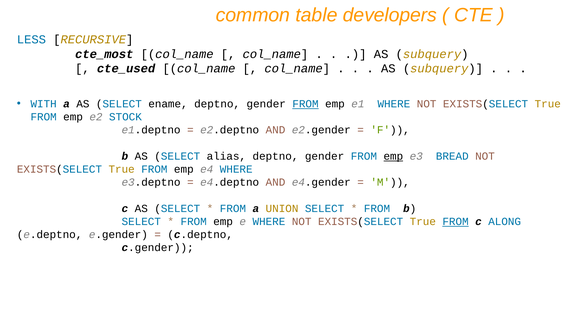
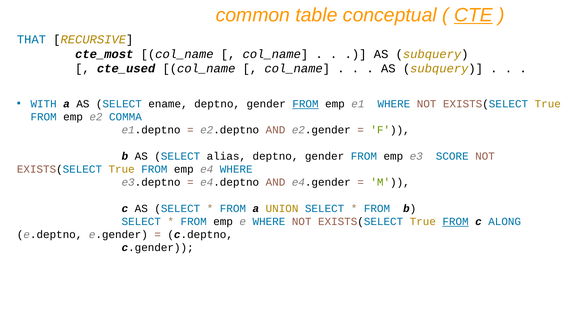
developers: developers -> conceptual (390, 15)
CTE underline: none -> present (473, 15)
LESS: LESS -> THAT (31, 40)
STOCK: STOCK -> COMMA (125, 117)
emp underline: present -> none (393, 156)
BREAD: BREAD -> SCORE (452, 156)
